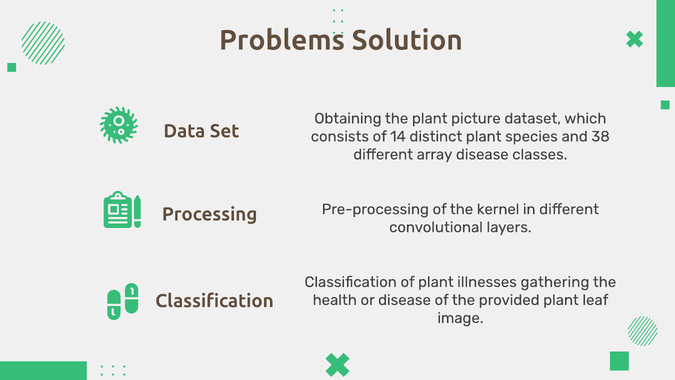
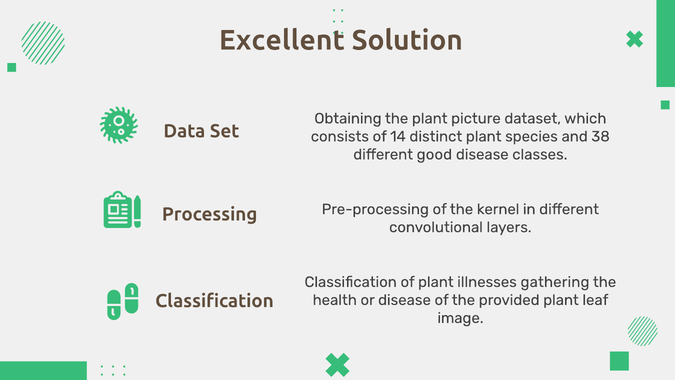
Problems: Problems -> Excellent (282, 40)
array: array -> good (434, 154)
